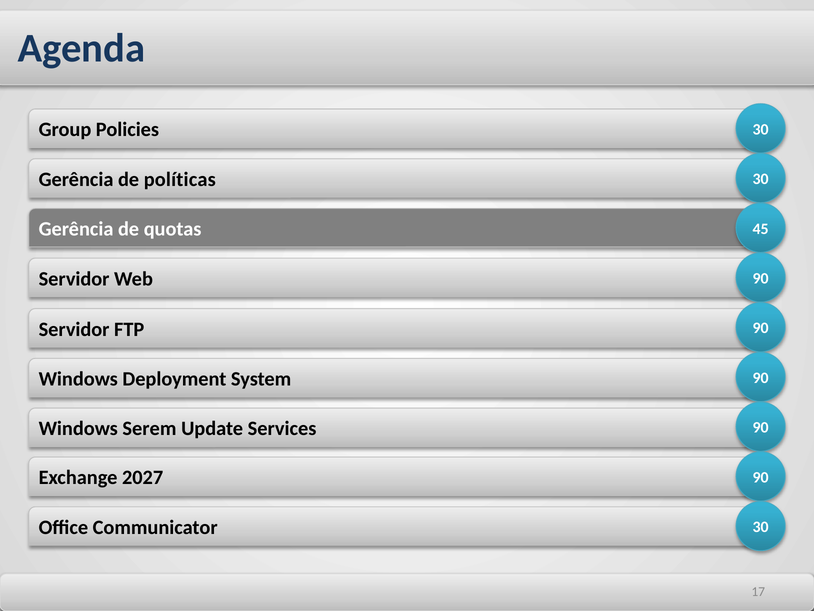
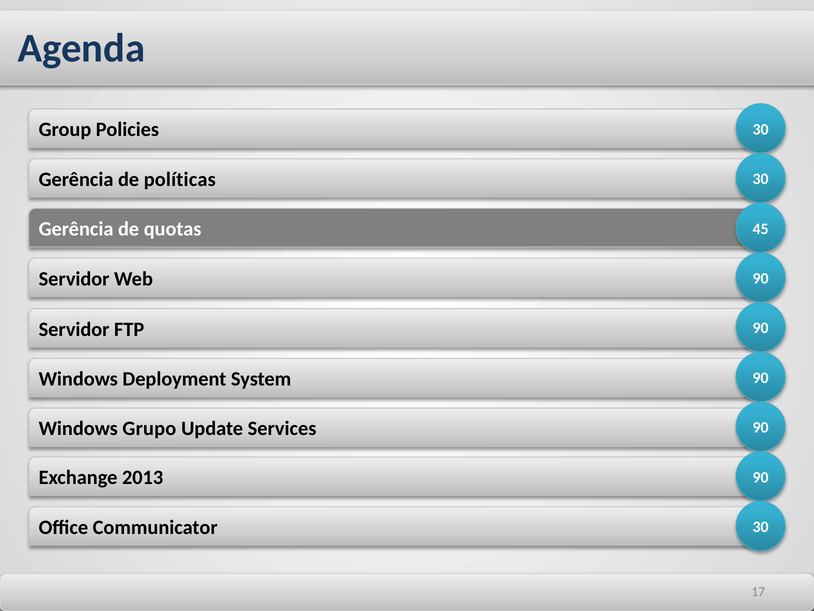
Serem: Serem -> Grupo (149, 428)
2027: 2027 -> 2013 (143, 477)
